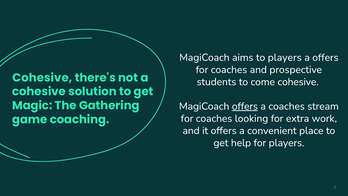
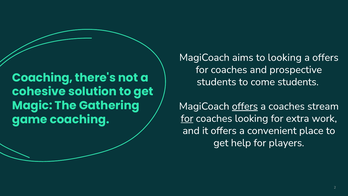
to players: players -> looking (285, 57)
Cohesive: Cohesive -> Coaching (42, 78)
come cohesive: cohesive -> students (298, 82)
for underline: none -> present (187, 118)
